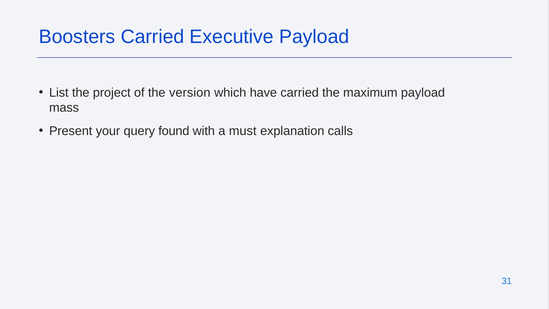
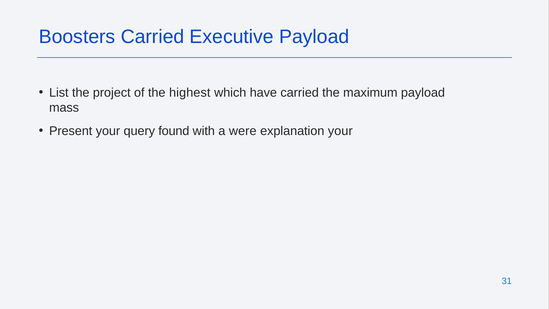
version: version -> highest (190, 93)
must: must -> were (243, 131)
explanation calls: calls -> your (340, 131)
